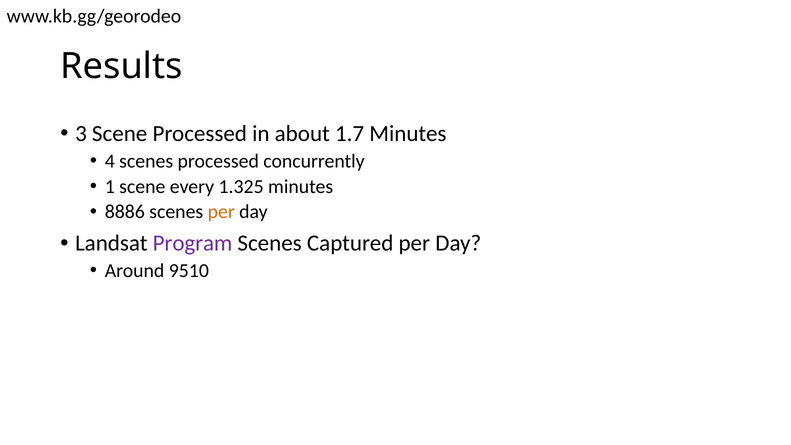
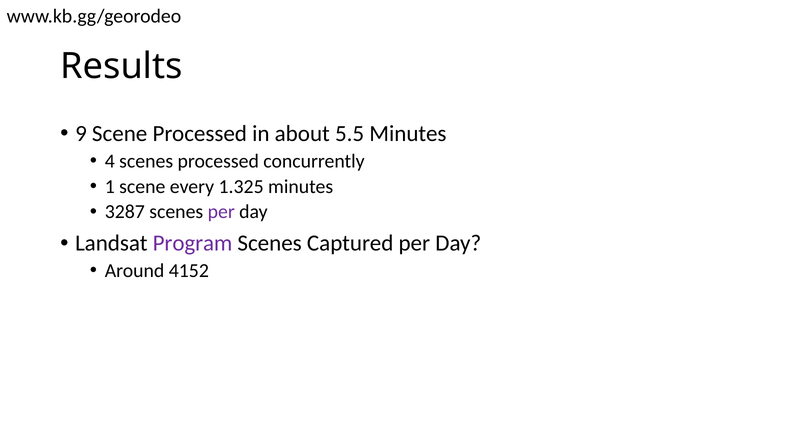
3: 3 -> 9 (81, 134)
1.7: 1.7 -> 5.5 (350, 134)
8886: 8886 -> 3287 (125, 212)
per colour: orange -> purple (221, 212)
9510: 9510 -> 4152 (189, 271)
